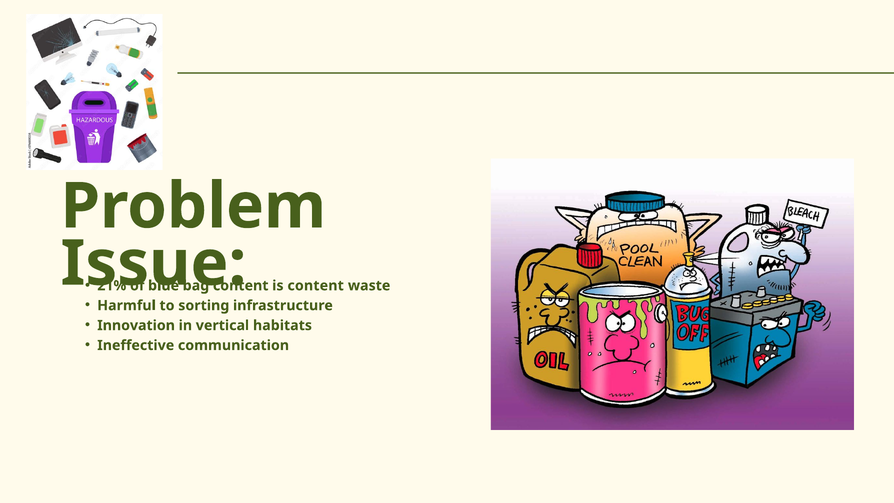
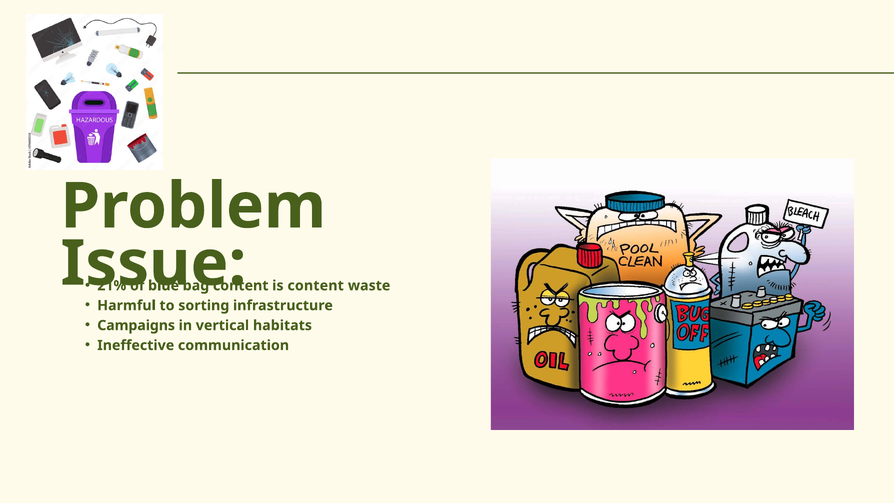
Innovation: Innovation -> Campaigns (136, 325)
